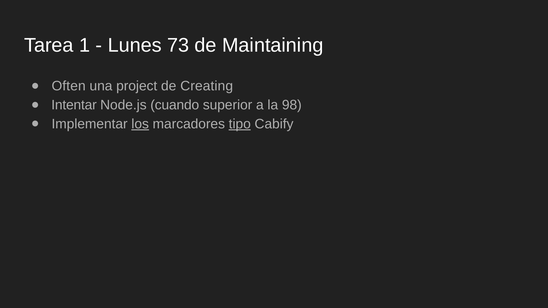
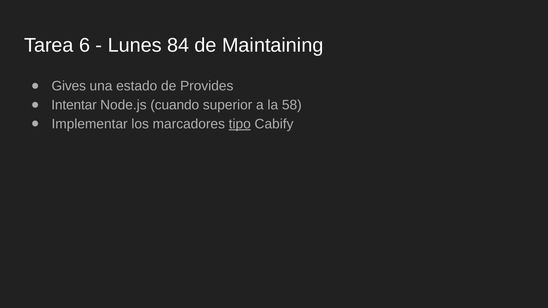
1: 1 -> 6 (85, 45)
73: 73 -> 84 (178, 45)
Often: Often -> Gives (69, 86)
project: project -> estado (137, 86)
Creating: Creating -> Provides (207, 86)
98: 98 -> 58 (292, 105)
los underline: present -> none (140, 124)
